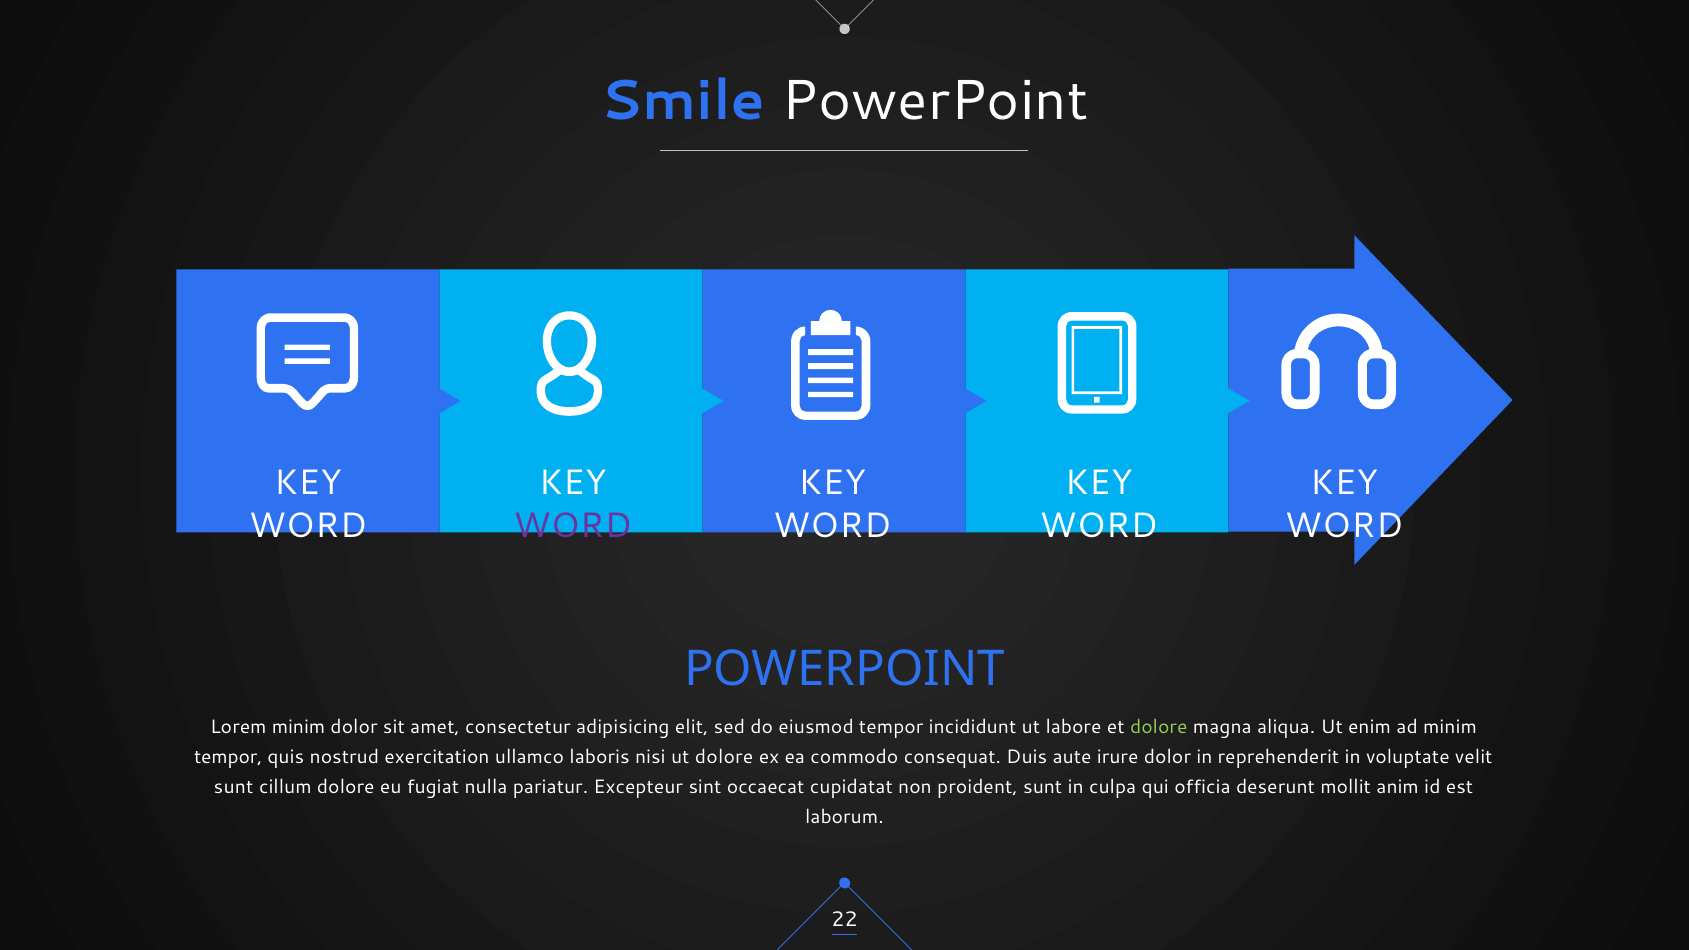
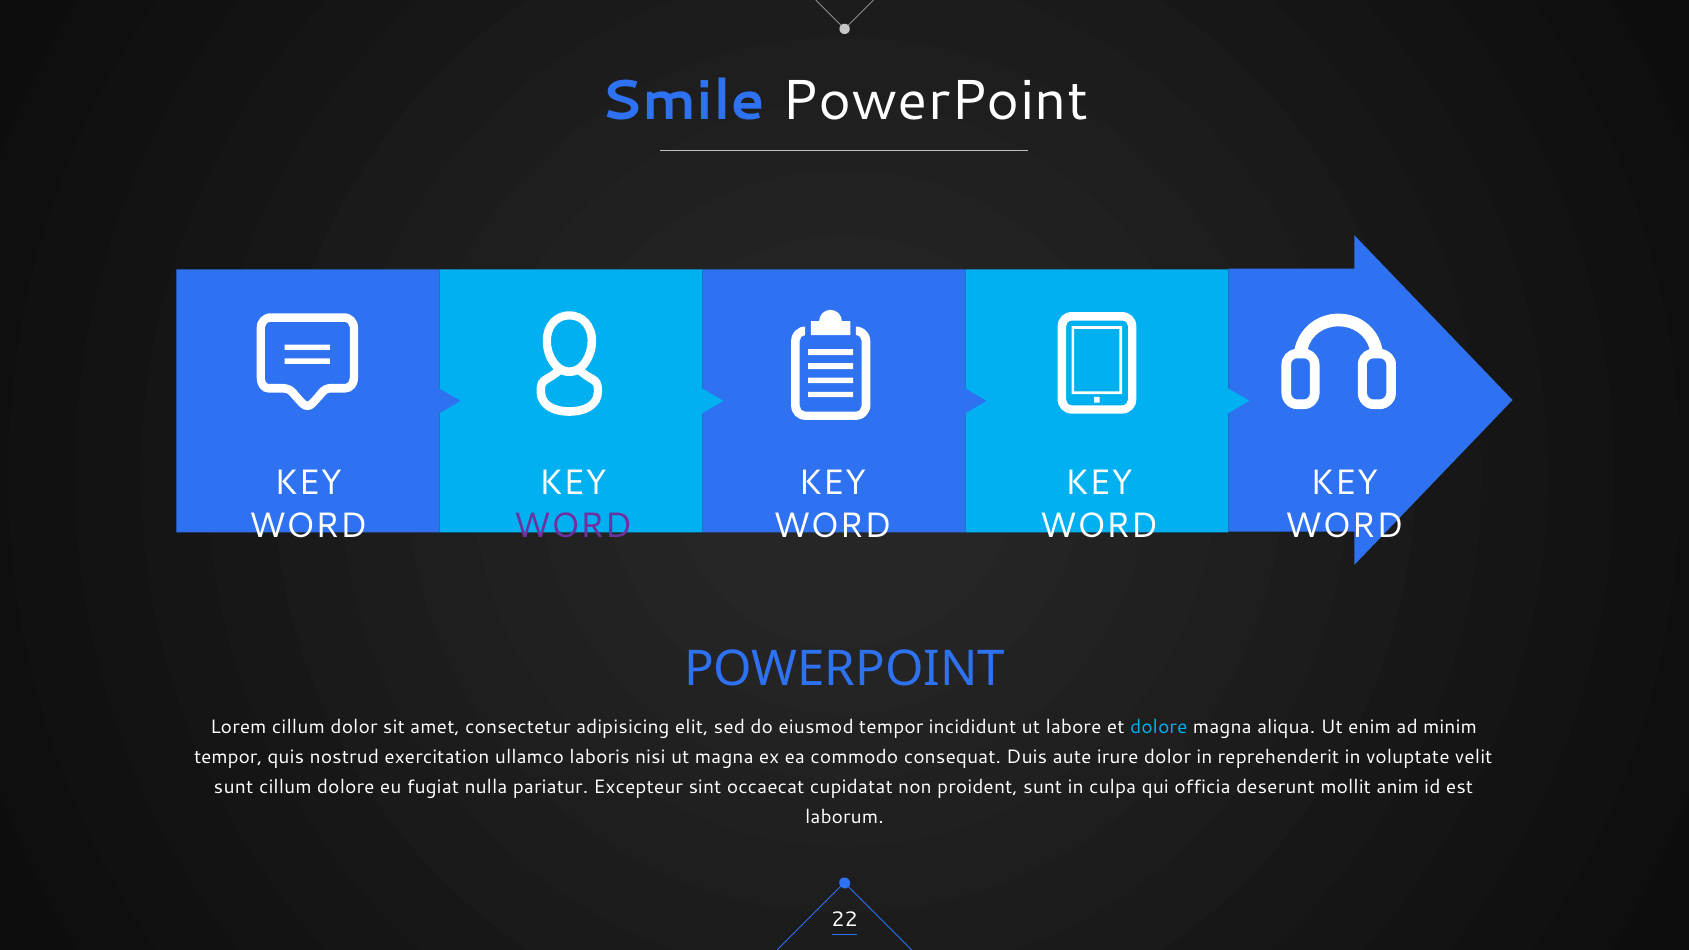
Lorem minim: minim -> cillum (298, 727)
dolore colour: light green -> light blue (1159, 727)
ut dolore: dolore -> magna (724, 757)
